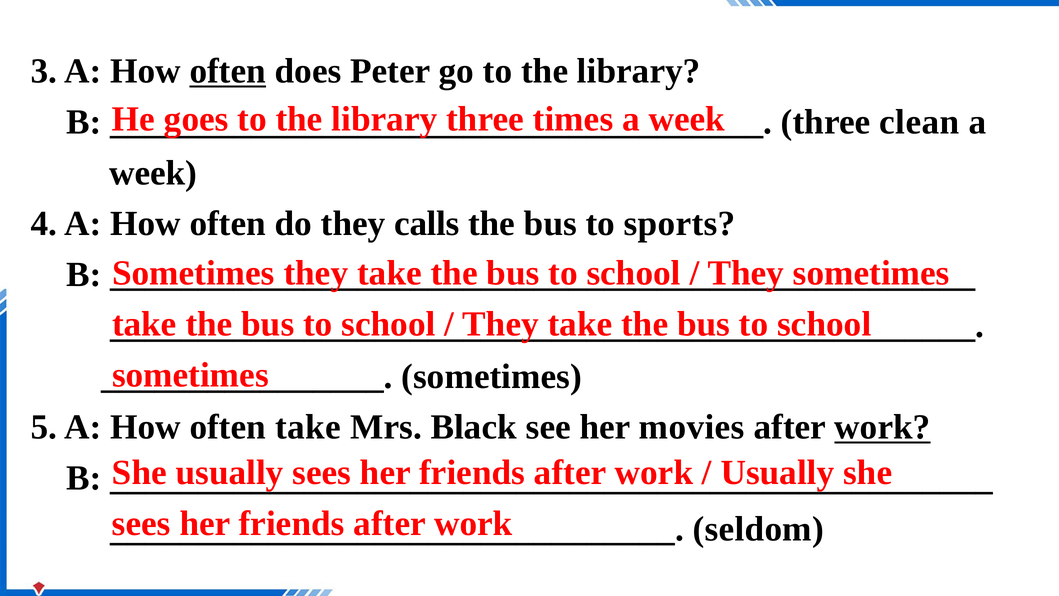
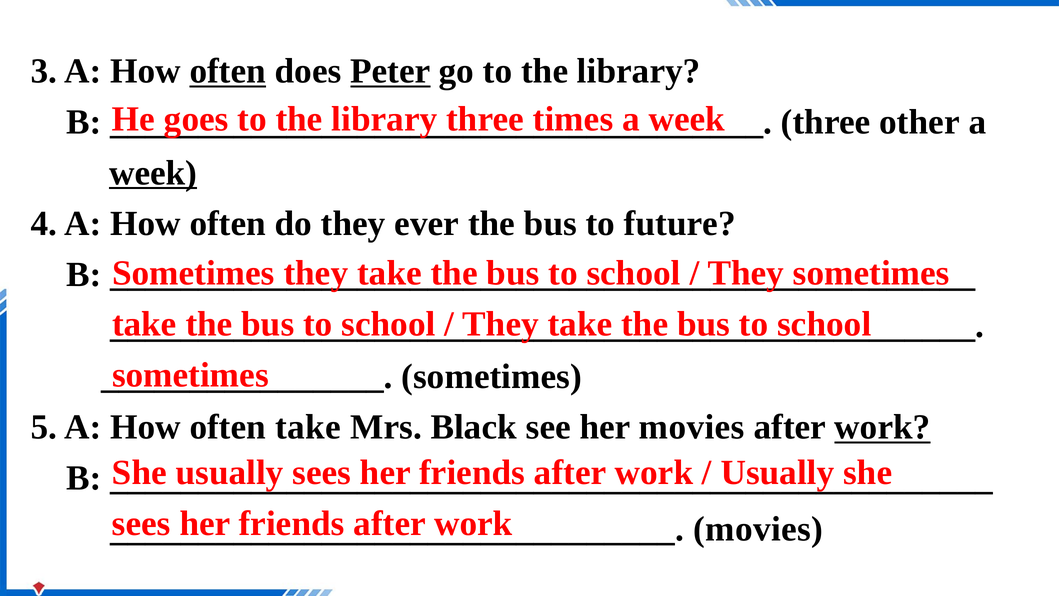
Peter underline: none -> present (390, 71)
clean: clean -> other (919, 122)
week underline: none -> present (153, 173)
calls: calls -> ever (427, 224)
sports: sports -> future (680, 224)
seldom: seldom -> movies (758, 529)
